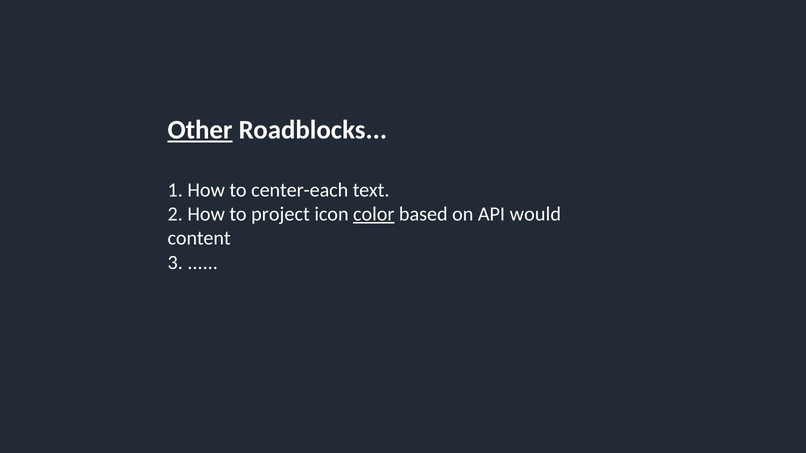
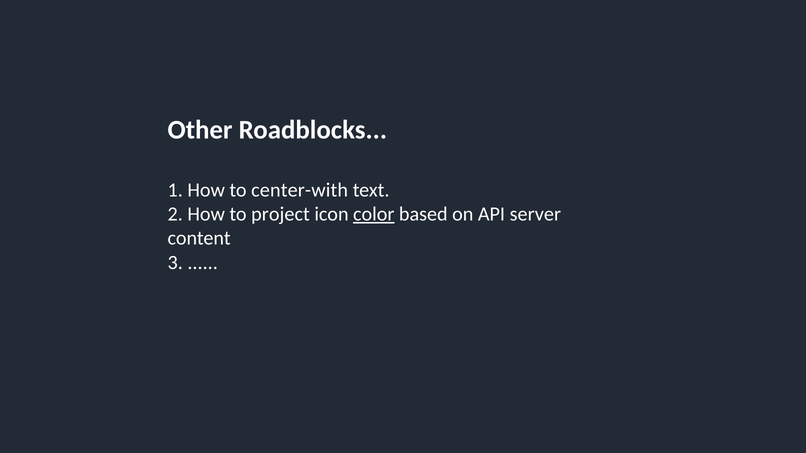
Other underline: present -> none (200, 130)
center-each: center-each -> center-with (300, 190)
would: would -> server (535, 214)
